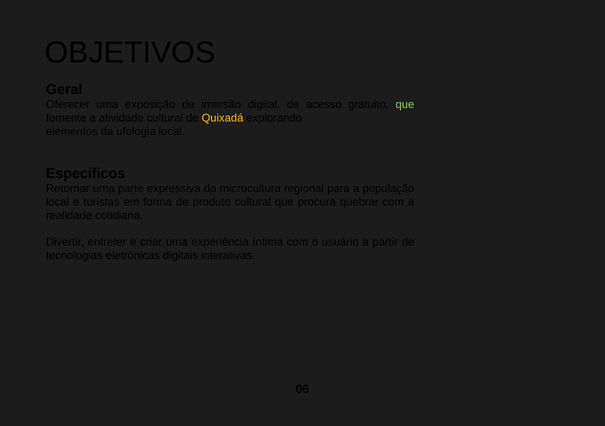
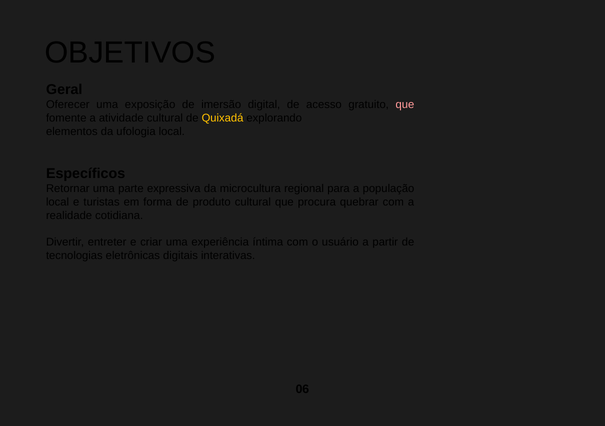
que colour: light green -> pink (405, 105)
